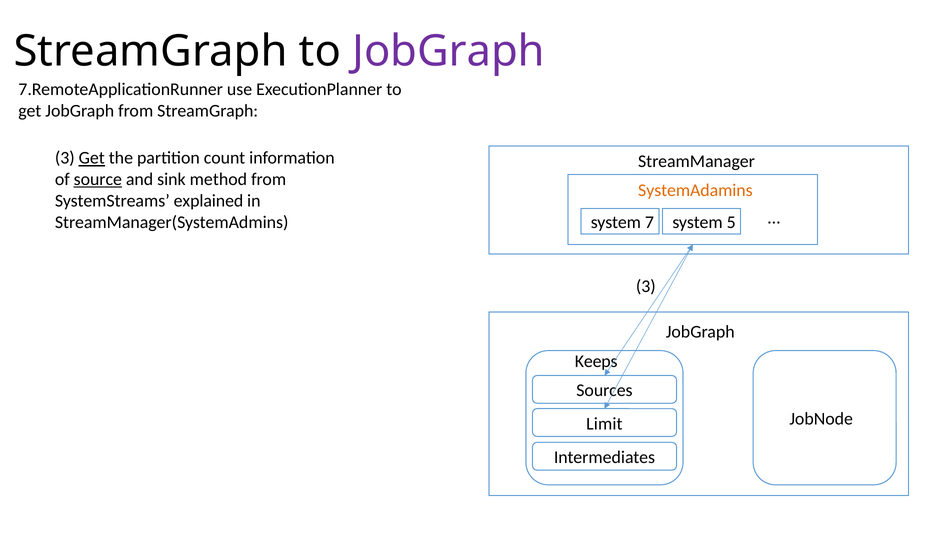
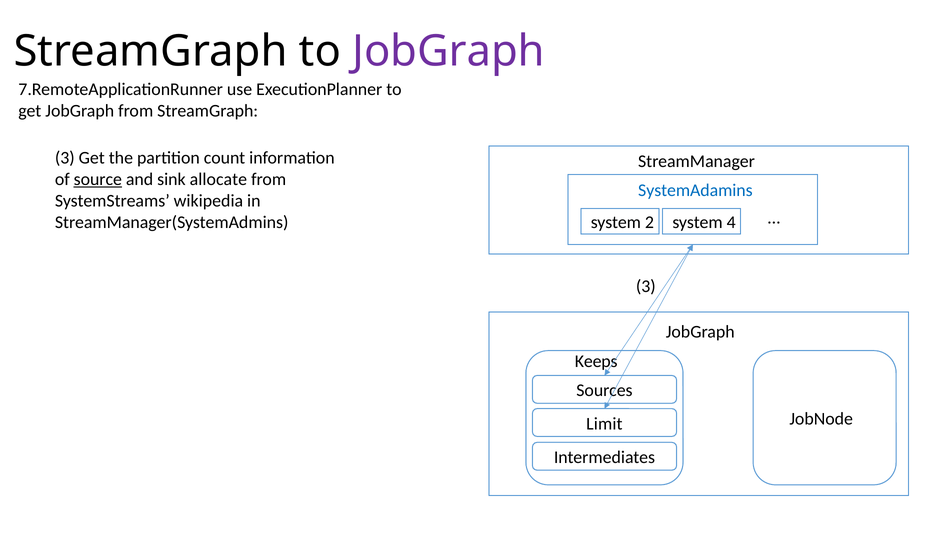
Get underline: present -> none (92, 158)
method: method -> allocate (218, 179)
SystemAdamins colour: orange -> blue (695, 190)
explained: explained -> wikipedia (208, 201)
7: 7 -> 2 (650, 222)
5: 5 -> 4 (731, 222)
